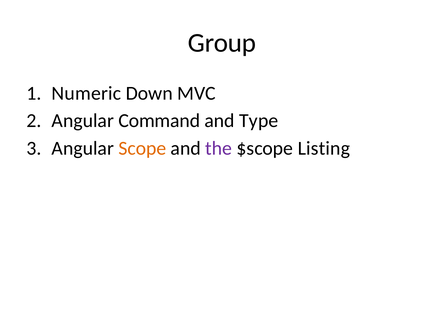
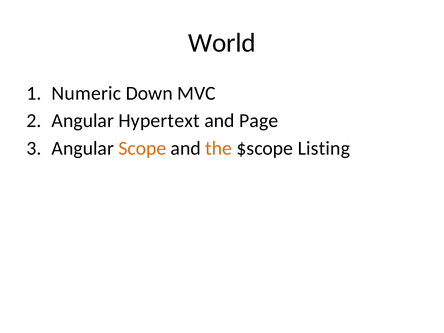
Group: Group -> World (222, 43)
Command: Command -> Hypertext (159, 121)
Type: Type -> Page (259, 121)
the colour: purple -> orange (219, 148)
